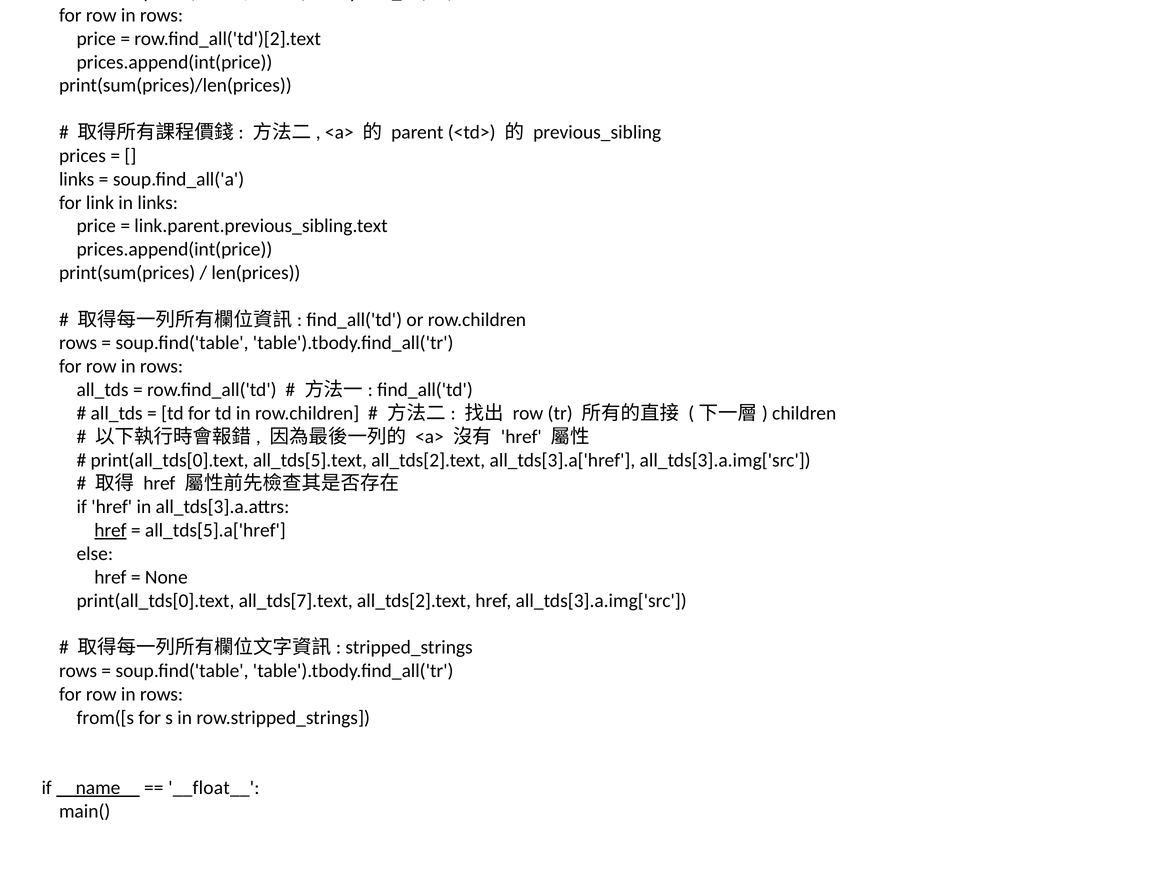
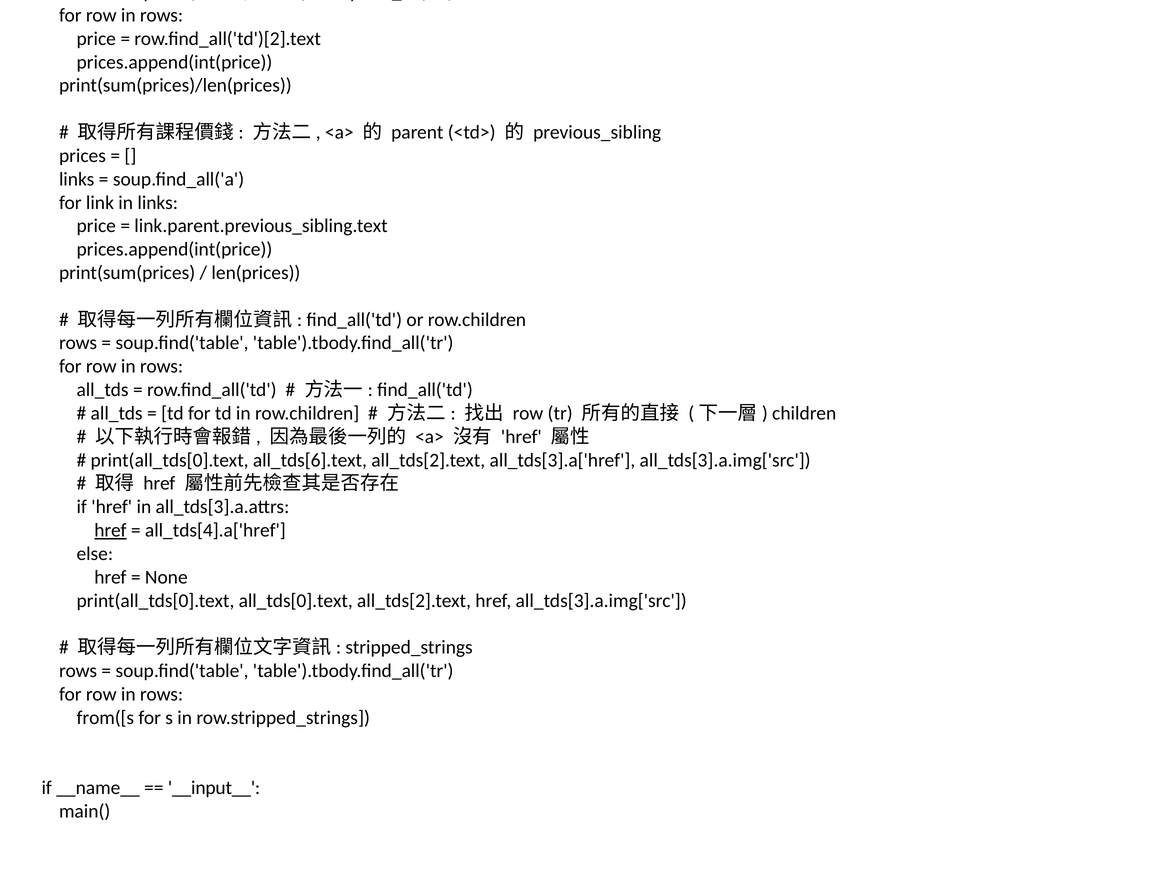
all_tds[5].text: all_tds[5].text -> all_tds[6].text (310, 460)
all_tds[5].a['href: all_tds[5].a['href -> all_tds[4].a['href (215, 530)
all_tds[7].text: all_tds[7].text -> all_tds[0].text (296, 600)
__name__ underline: present -> none (98, 787)
__float__: __float__ -> __input__ (214, 787)
